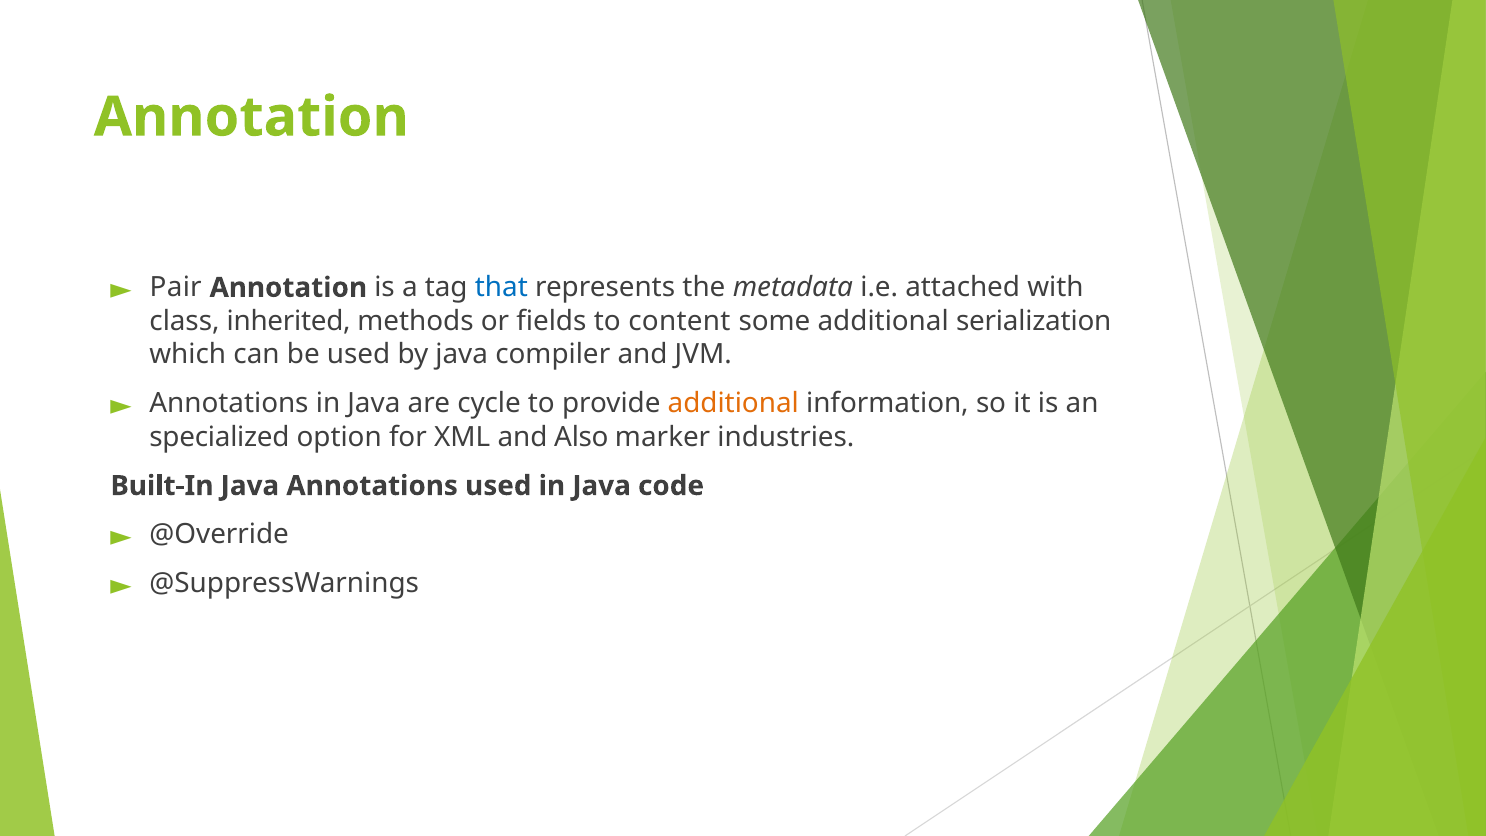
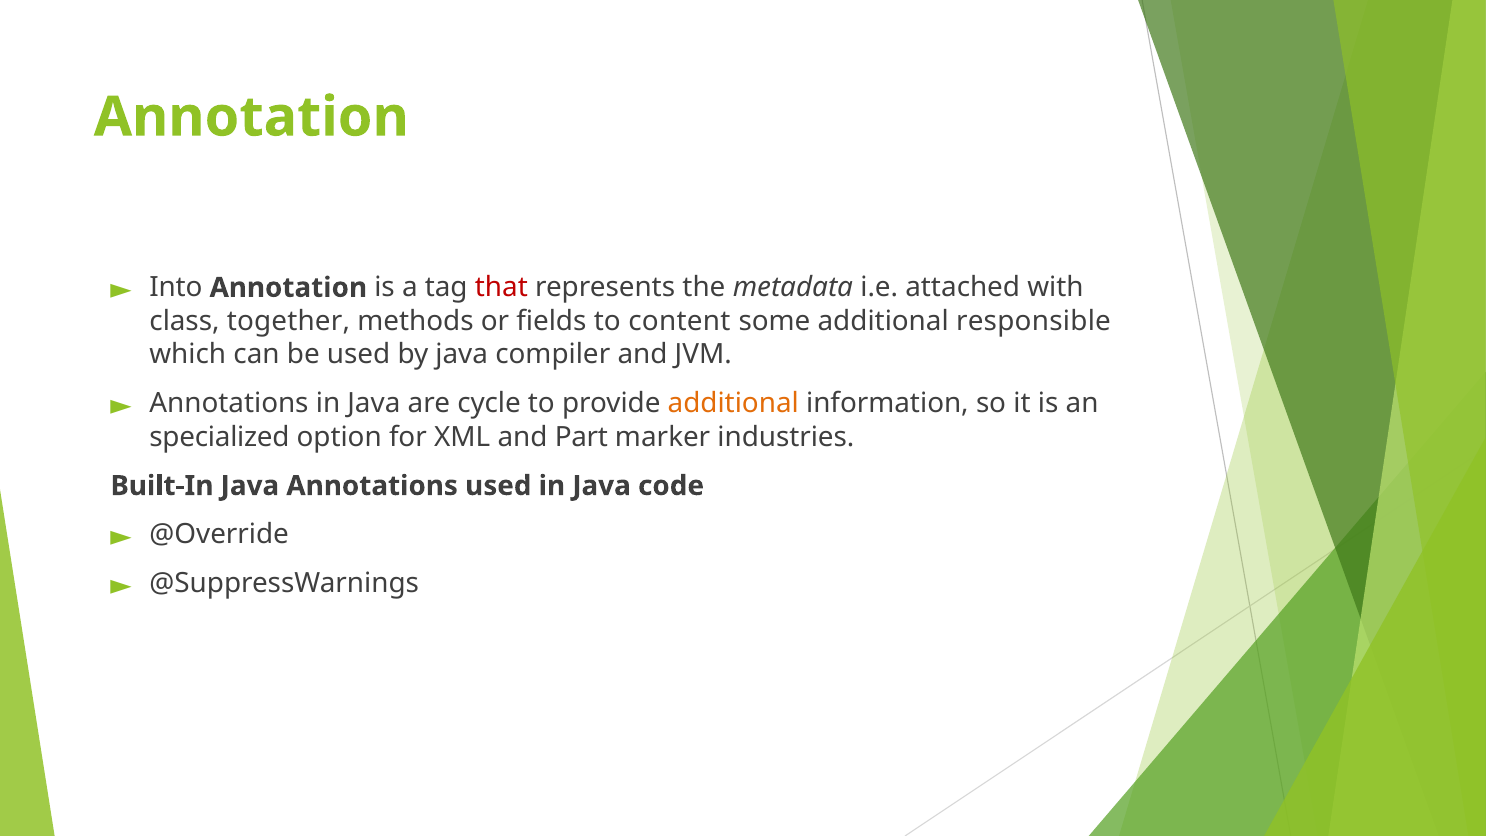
Pair: Pair -> Into (176, 288)
that colour: blue -> red (501, 288)
inherited: inherited -> together (288, 321)
serialization: serialization -> responsible (1033, 321)
Also: Also -> Part (581, 437)
